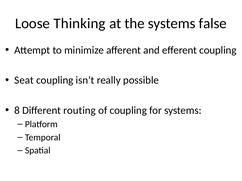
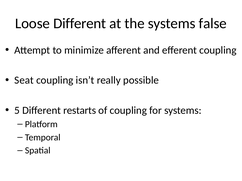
Loose Thinking: Thinking -> Different (80, 23)
8: 8 -> 5 (17, 111)
routing: routing -> restarts (80, 111)
